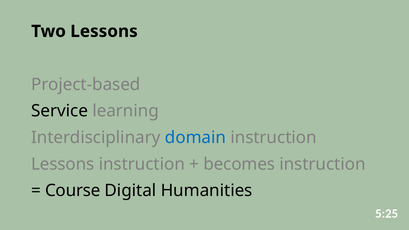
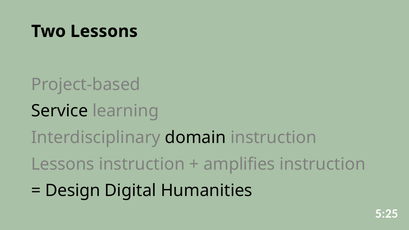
domain colour: blue -> black (195, 138)
becomes: becomes -> amplifies (239, 164)
Course: Course -> Design (73, 191)
